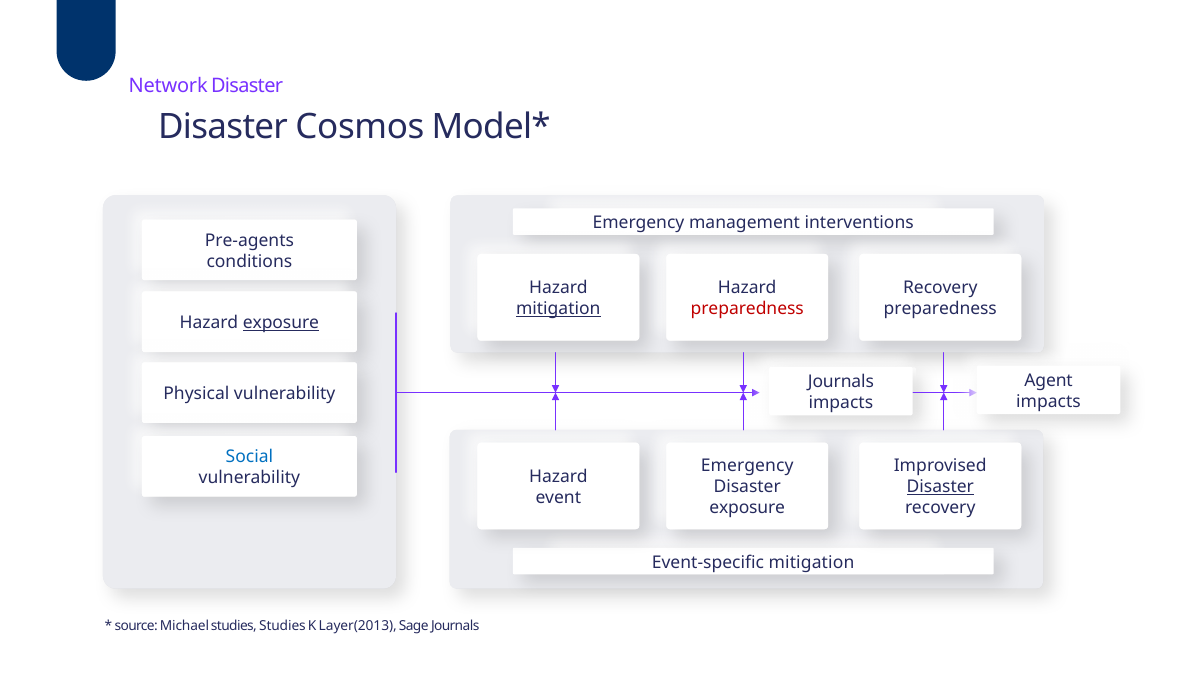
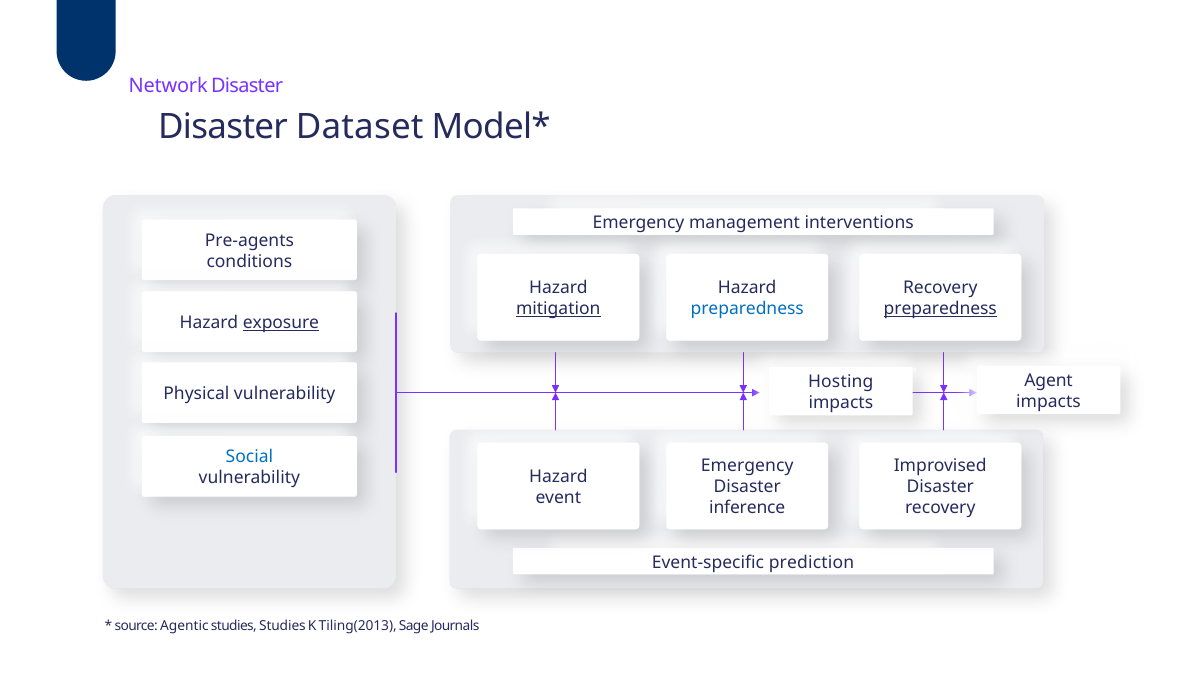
Cosmos: Cosmos -> Dataset (360, 127)
preparedness colour: red -> blue (747, 309)
preparedness underline: none -> present (940, 309)
Journals: Journals -> Hosting (841, 382)
Disaster underline: present -> none (940, 487)
exposure: exposure -> inference (747, 508)
Event-specific mitigation: mitigation -> prediction (811, 562)
Michael: Michael -> Agentic (184, 626)
Layer(2013: Layer(2013 -> Tiling(2013 (358, 626)
